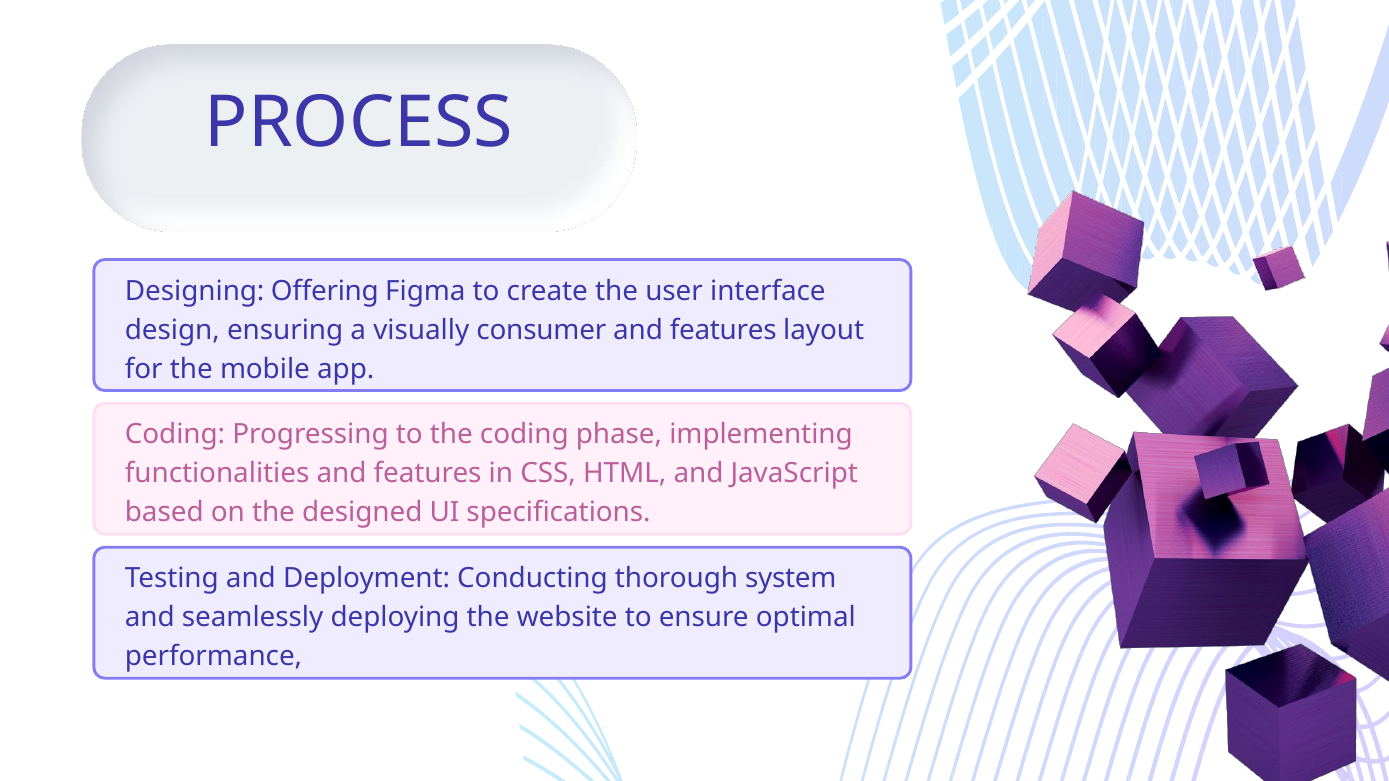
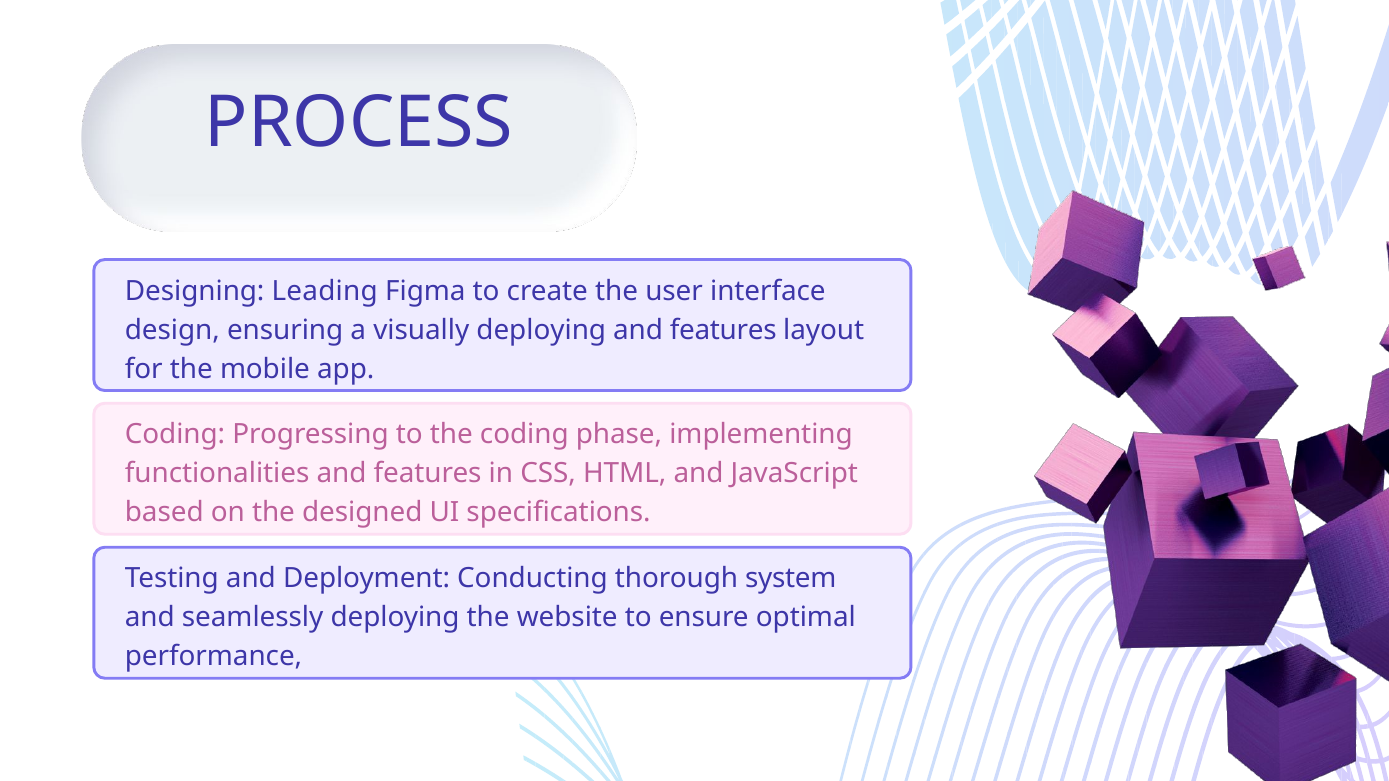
Offering: Offering -> Leading (325, 291)
visually consumer: consumer -> deploying (541, 330)
